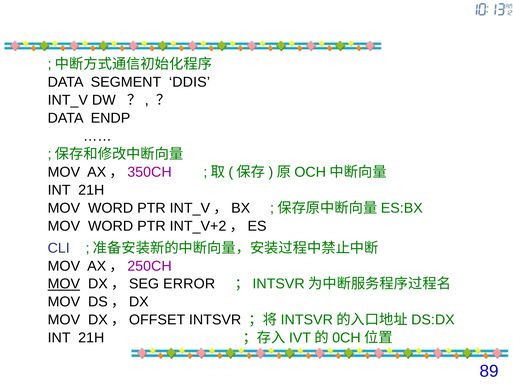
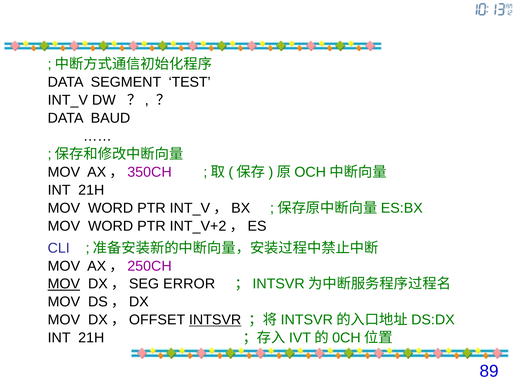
DDIS: DDIS -> TEST (190, 82)
ENDP: ENDP -> BAUD (110, 118)
INTSVR underline: none -> present (215, 320)
